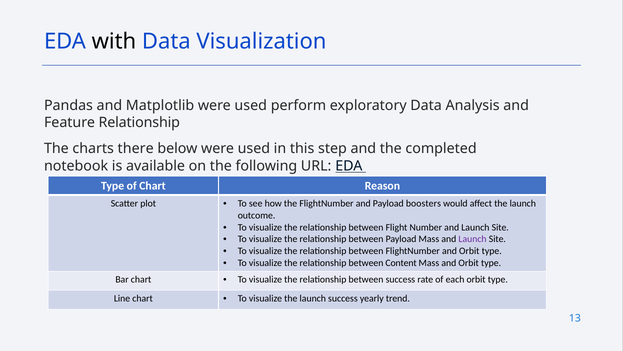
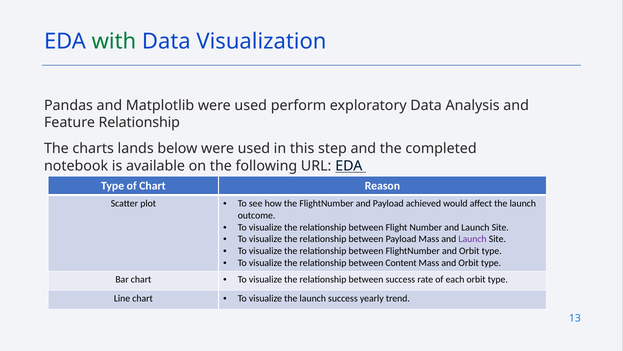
with colour: black -> green (114, 42)
there: there -> lands (136, 149)
boosters: boosters -> achieved (423, 203)
